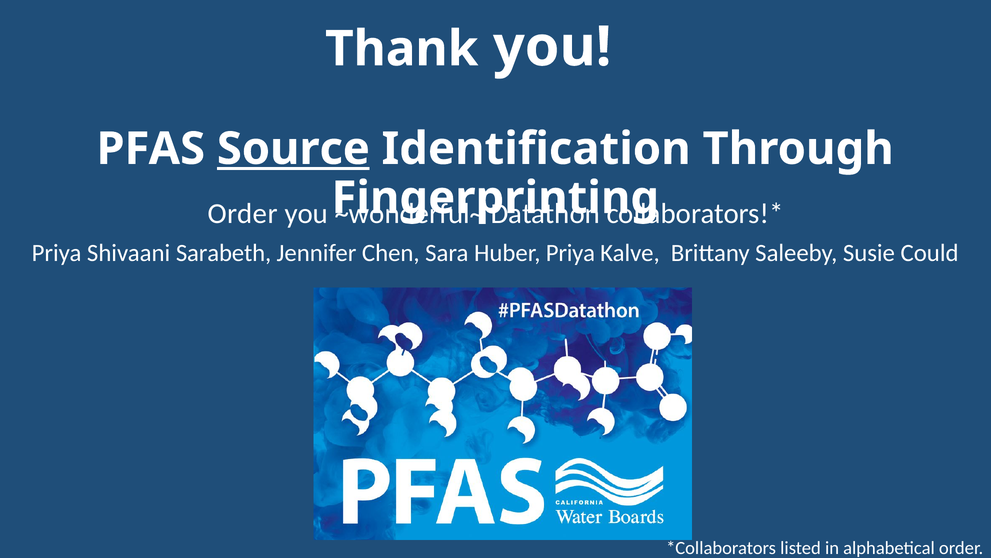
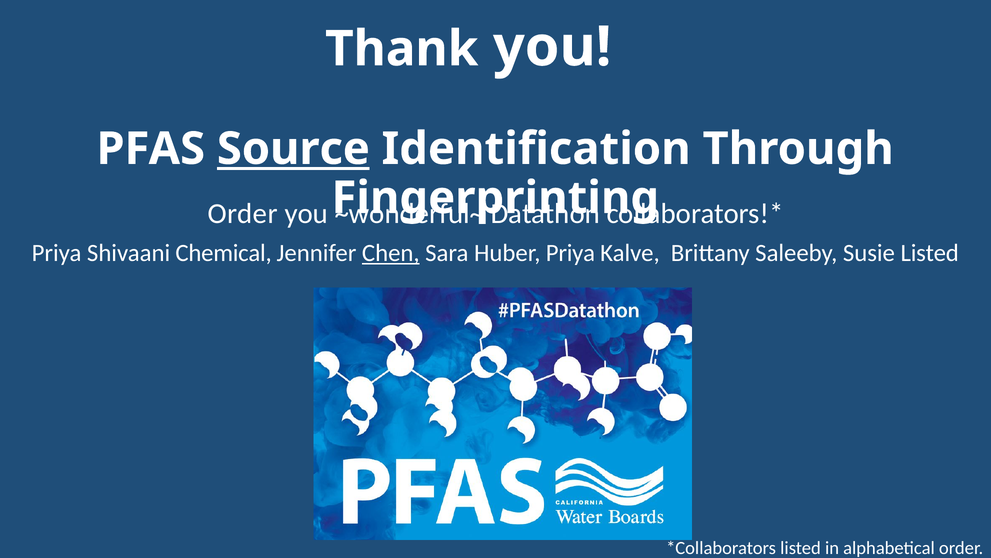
Sarabeth: Sarabeth -> Chemical (224, 253)
Chen underline: none -> present (391, 253)
Susie Could: Could -> Listed (930, 253)
